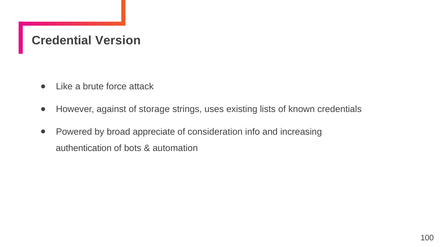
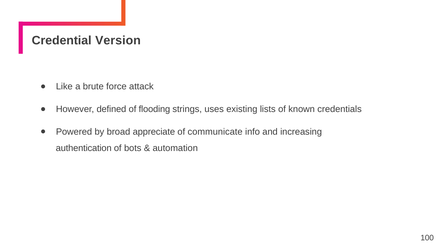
against: against -> defined (111, 109)
storage: storage -> flooding (154, 109)
consideration: consideration -> communicate (215, 132)
